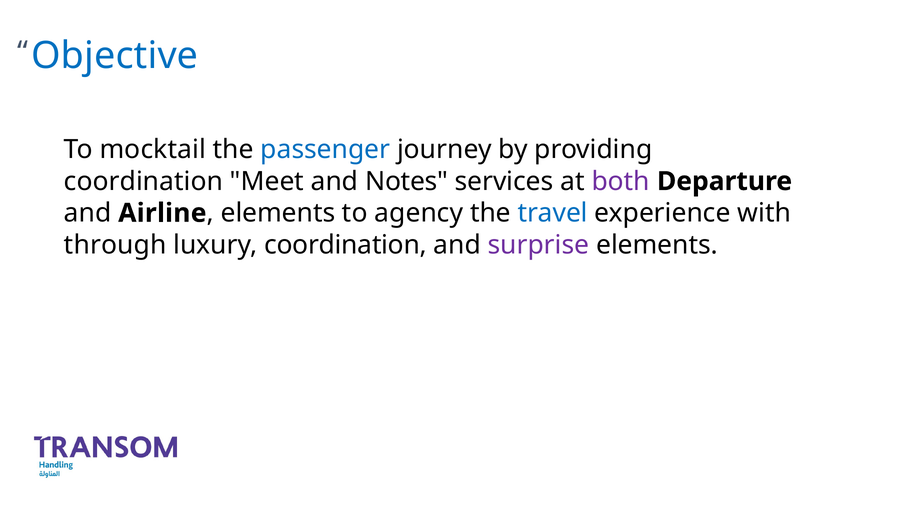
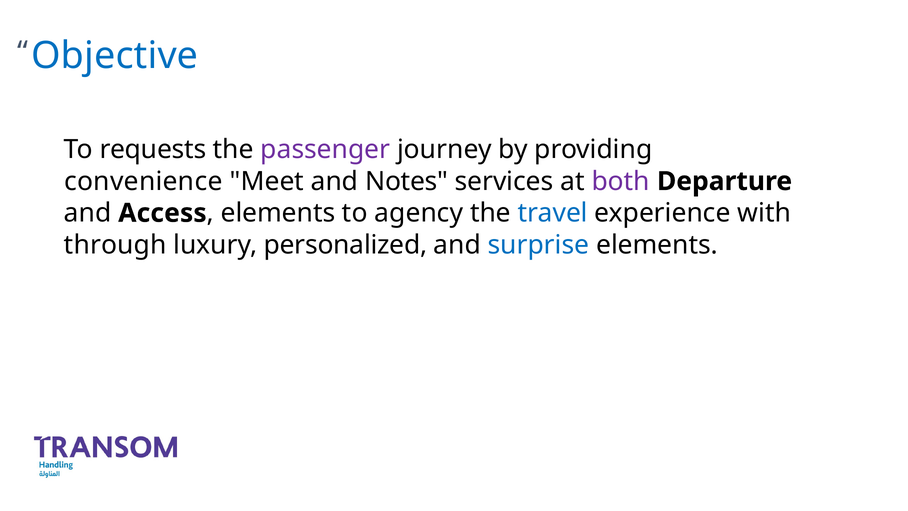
mocktail: mocktail -> requests (153, 149)
passenger colour: blue -> purple (325, 149)
coordination: coordination -> convenience (143, 181)
Airline: Airline -> Access (162, 213)
luxury coordination: coordination -> personalized (345, 245)
surprise colour: purple -> blue (538, 245)
